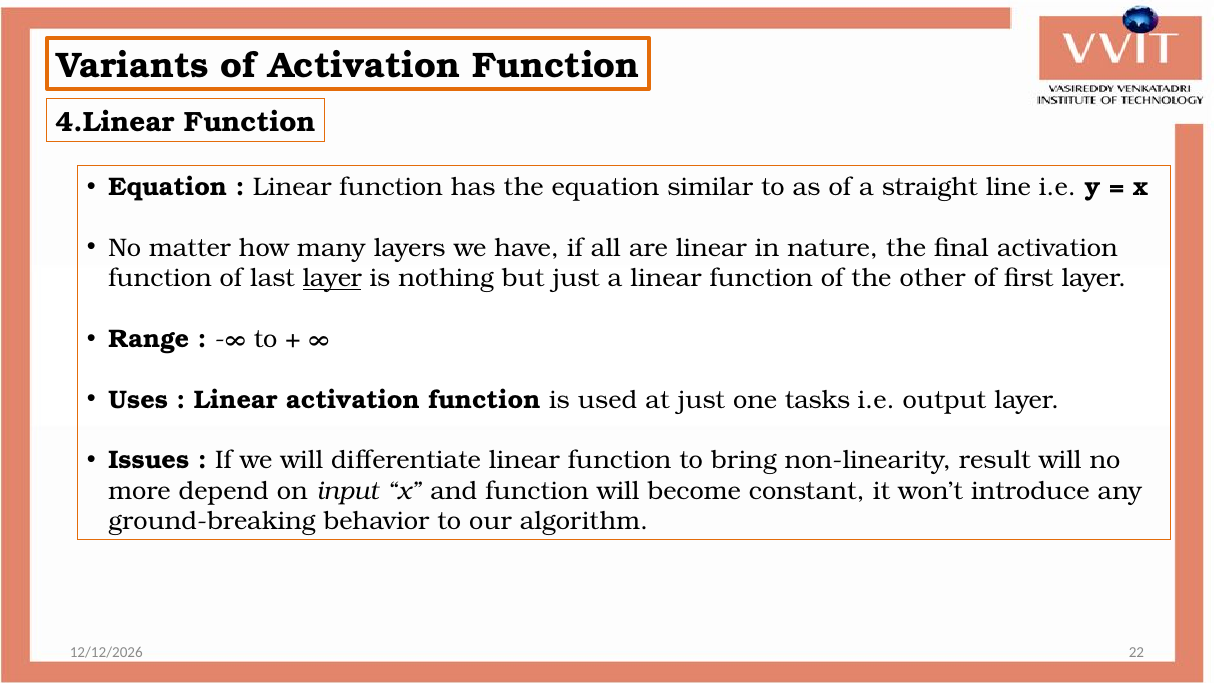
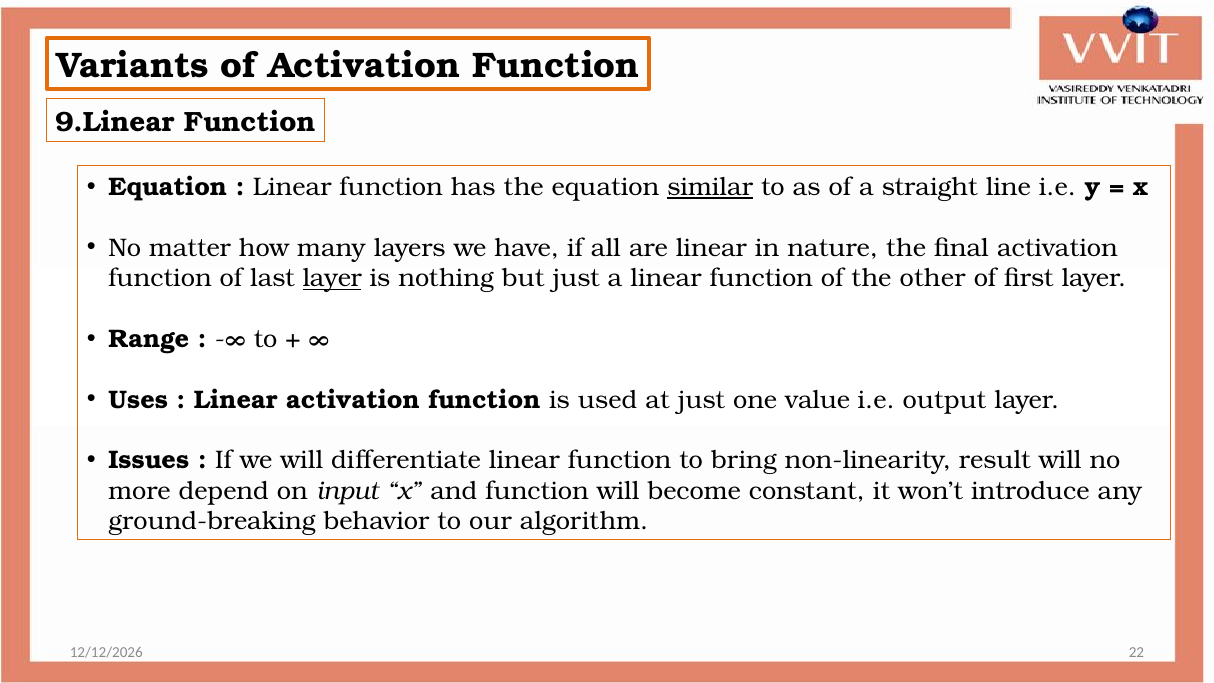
4.Linear: 4.Linear -> 9.Linear (115, 122)
similar underline: none -> present (710, 187)
tasks: tasks -> value (818, 400)
